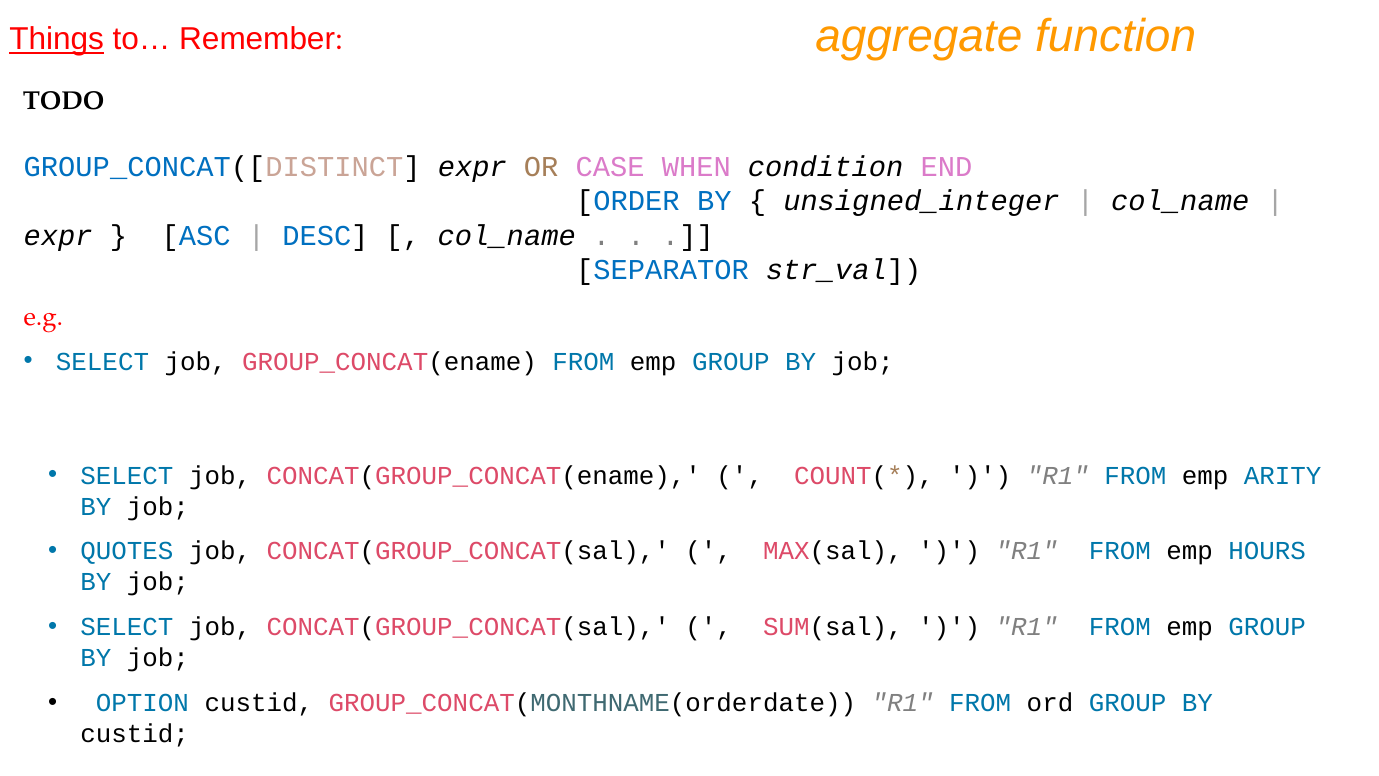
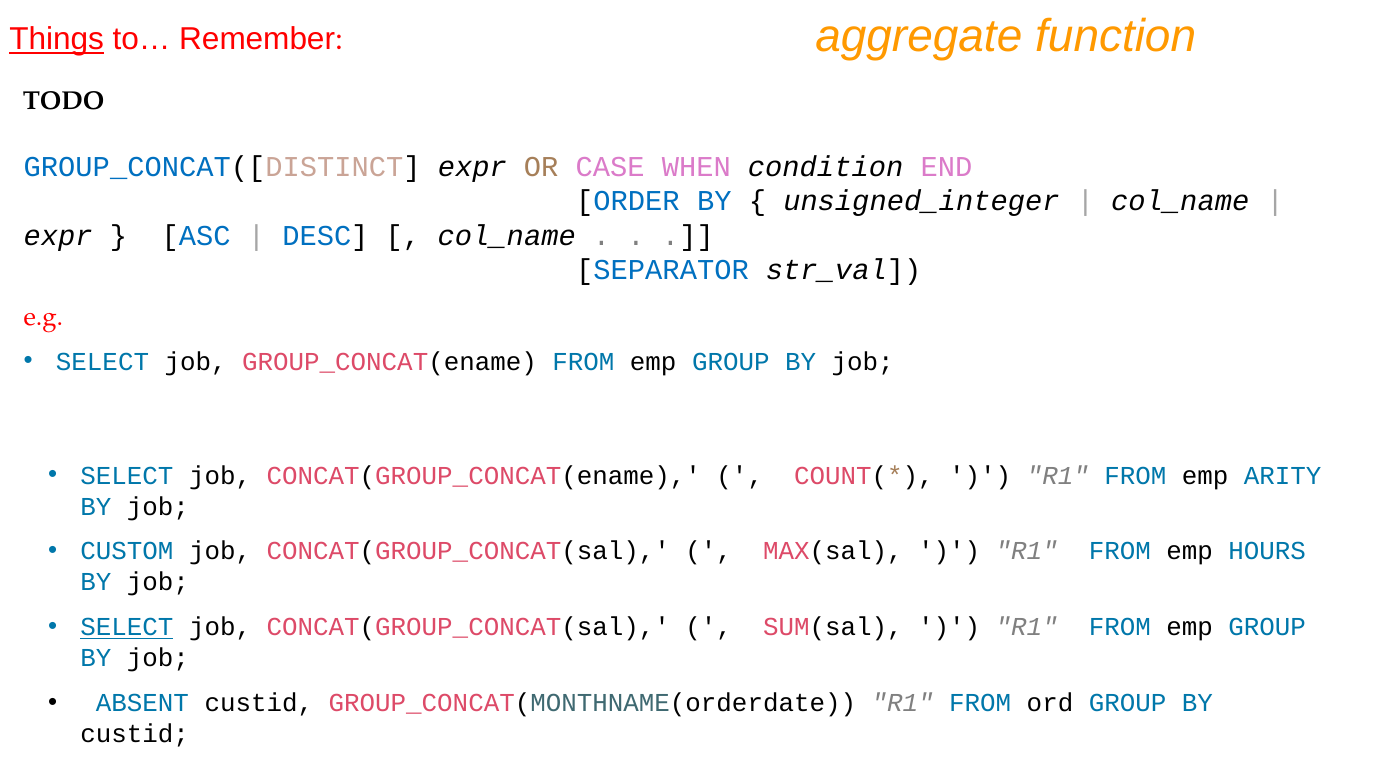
QUOTES: QUOTES -> CUSTOM (127, 551)
SELECT underline: none -> present (127, 627)
OPTION: OPTION -> ABSENT (142, 703)
